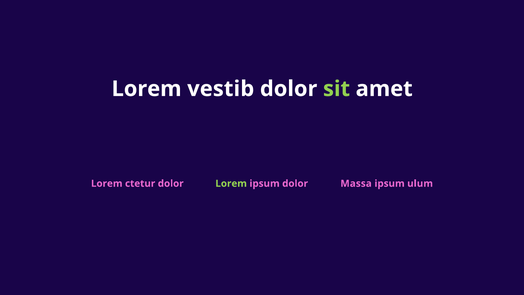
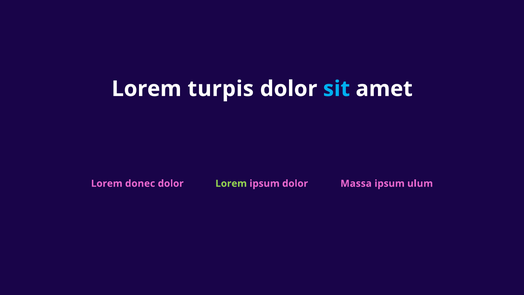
vestib: vestib -> turpis (221, 89)
sit colour: light green -> light blue (337, 89)
ctetur: ctetur -> donec (140, 183)
